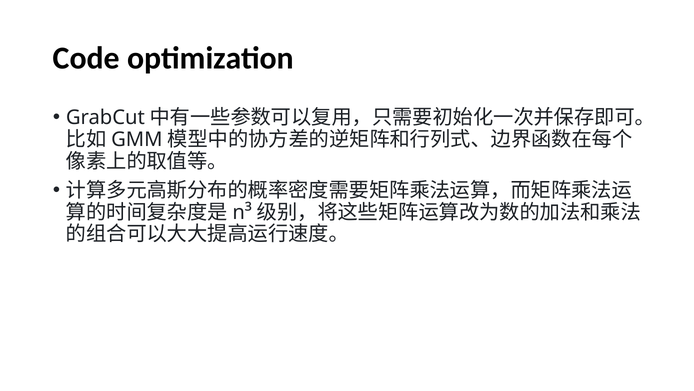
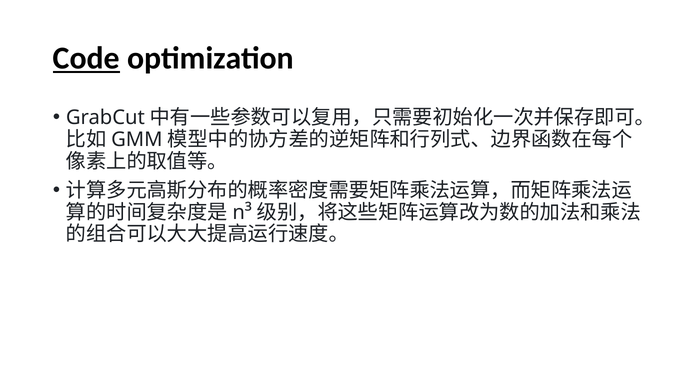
Code underline: none -> present (86, 58)
